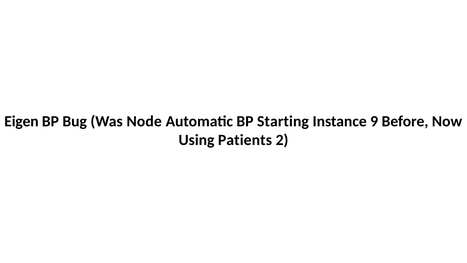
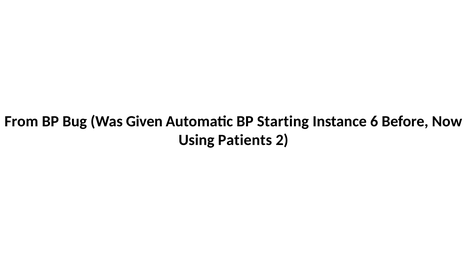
Eigen: Eigen -> From (21, 121)
Node: Node -> Given (144, 121)
9: 9 -> 6 (374, 121)
